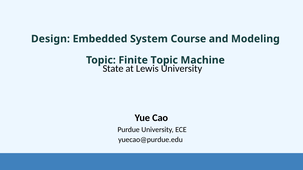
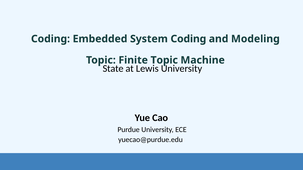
Design: Design -> Coding (50, 39)
System Course: Course -> Coding (188, 39)
